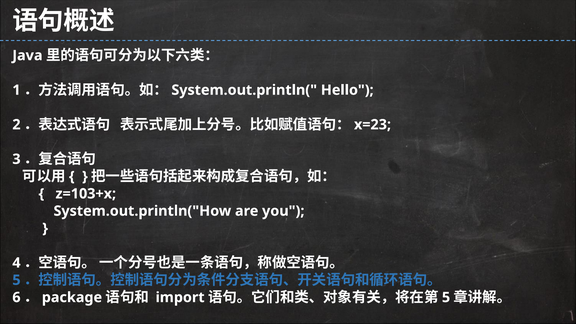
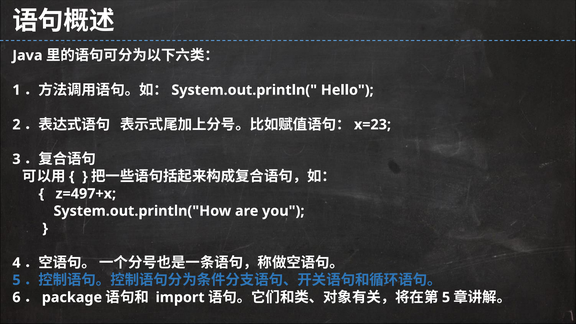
z=103+x: z=103+x -> z=497+x (86, 194)
